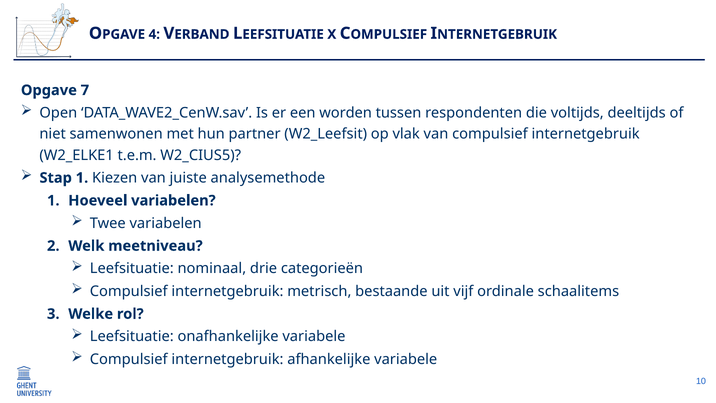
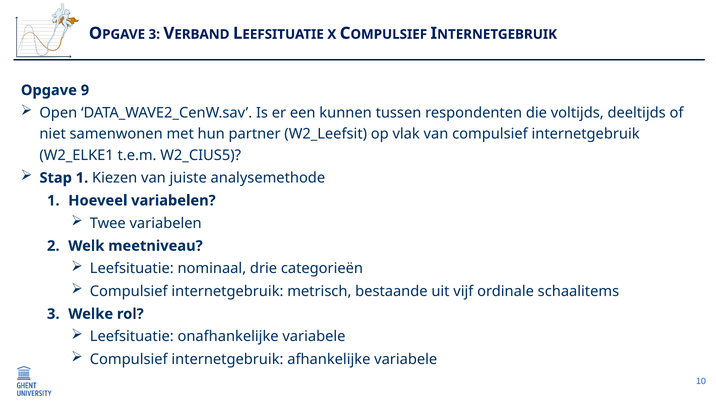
4: 4 -> 3 (154, 34)
7: 7 -> 9 (85, 90)
worden: worden -> kunnen (346, 113)
